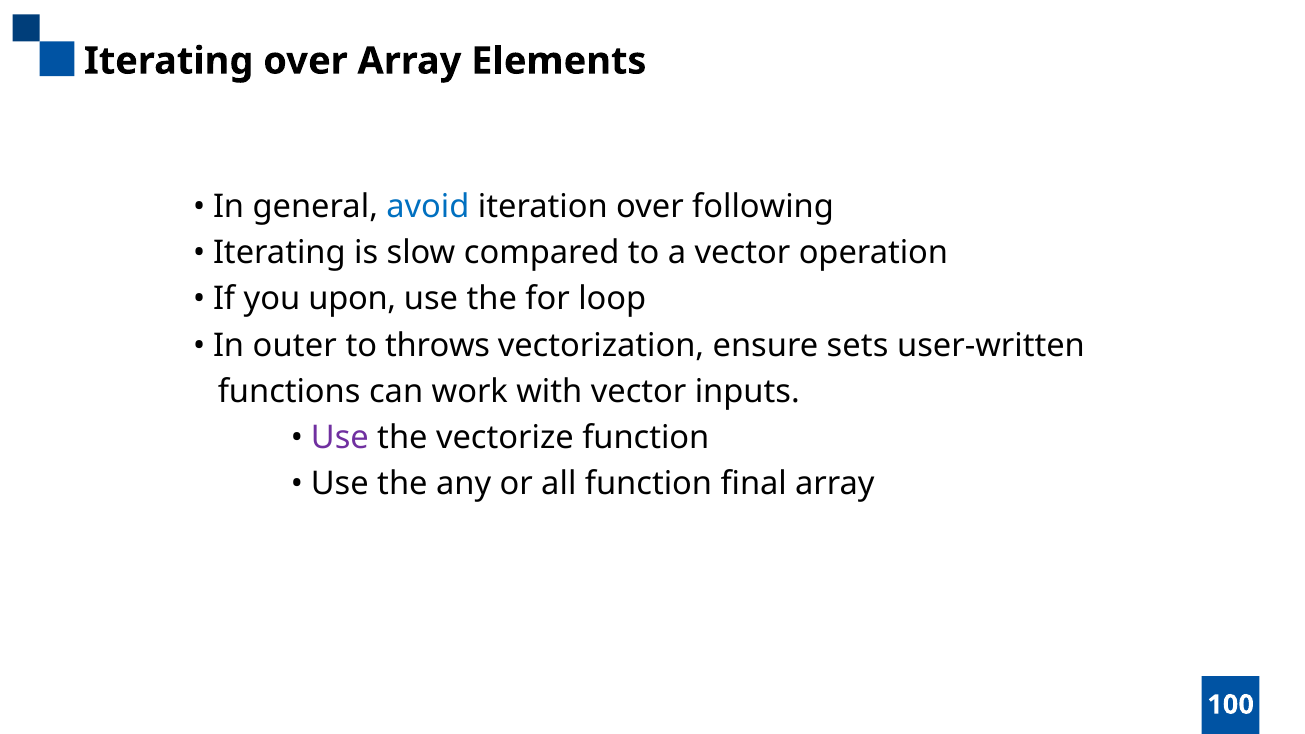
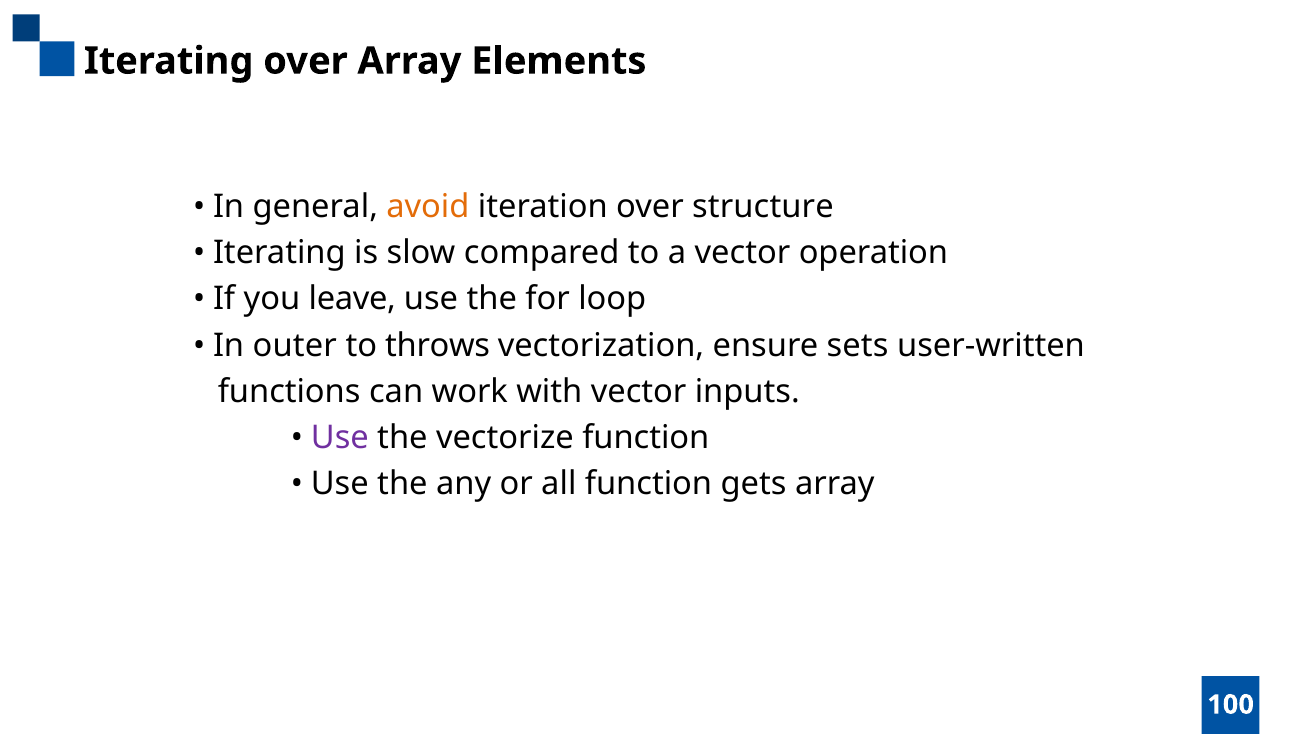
avoid colour: blue -> orange (428, 207)
following: following -> structure (763, 207)
upon: upon -> leave (352, 299)
final: final -> gets (754, 484)
